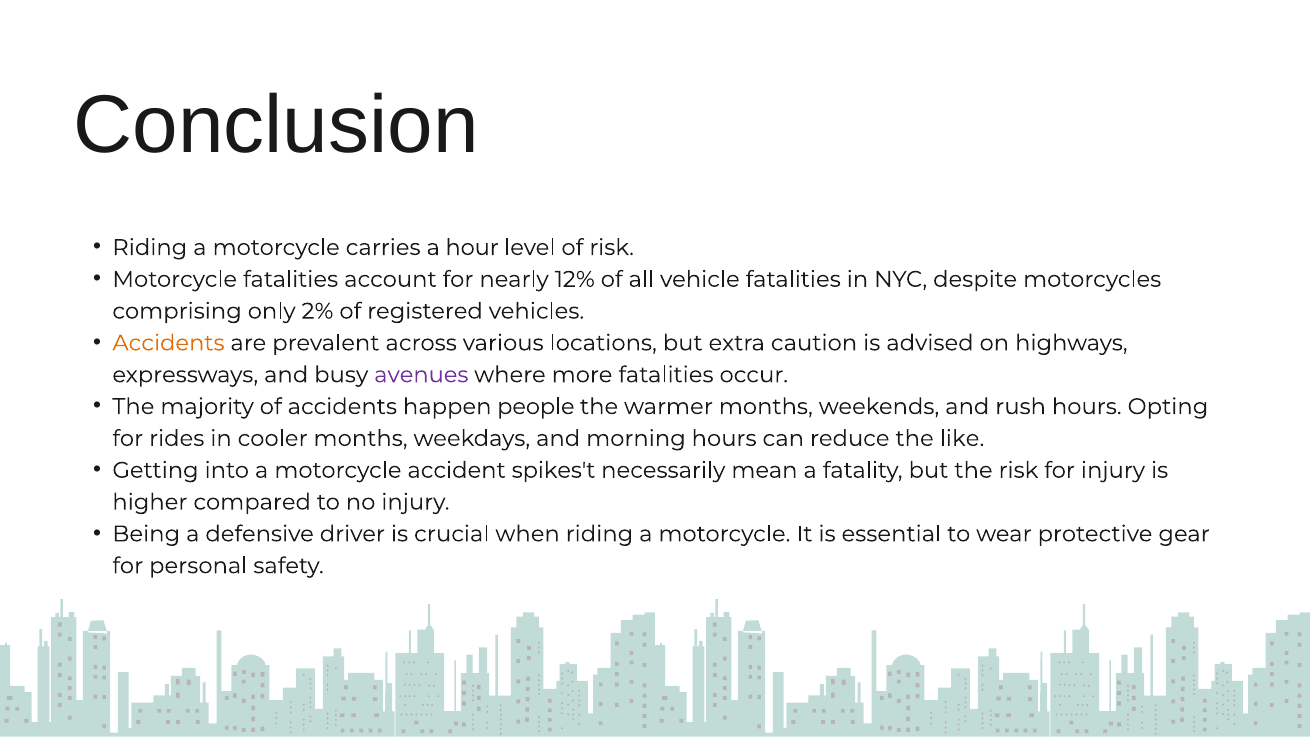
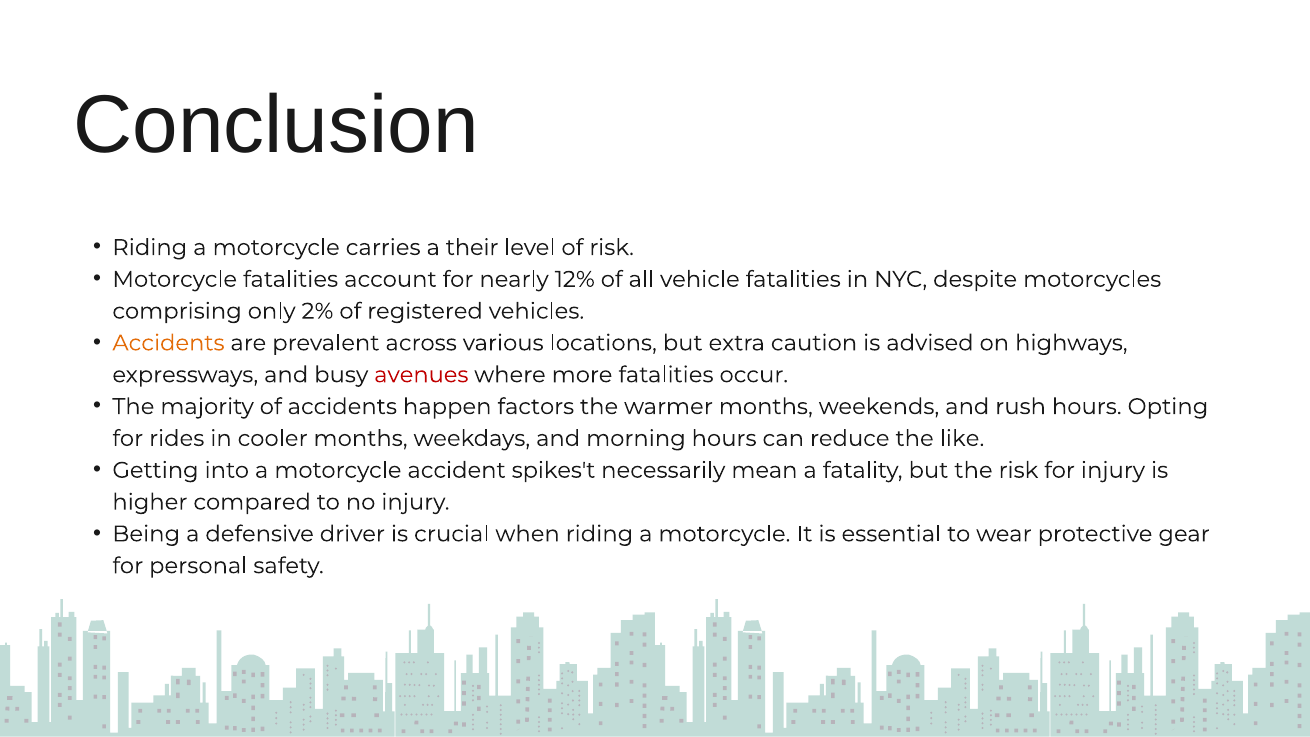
hour: hour -> their (472, 247)
avenues colour: purple -> red (421, 375)
people: people -> factors (536, 407)
